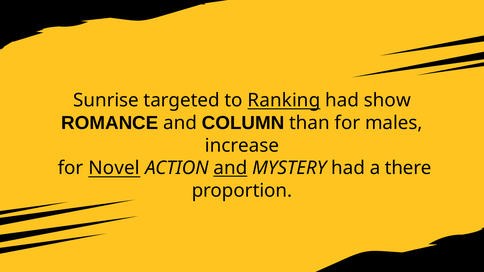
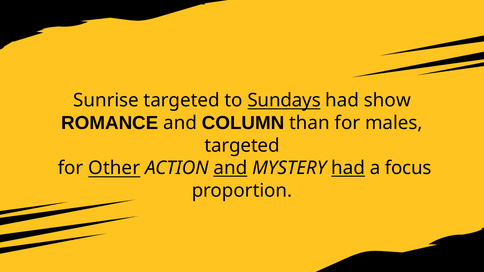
Ranking: Ranking -> Sundays (284, 100)
increase: increase -> targeted (242, 146)
Novel: Novel -> Other (114, 168)
had underline: none -> present (348, 168)
there: there -> focus (408, 168)
